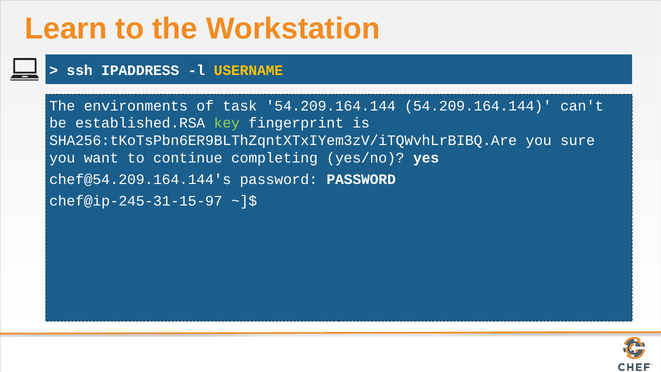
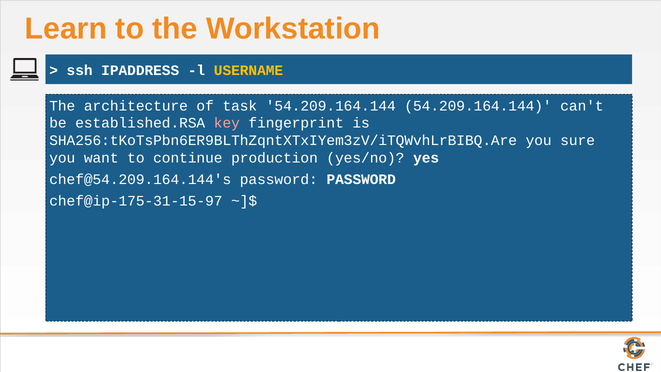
environments: environments -> architecture (136, 106)
key colour: light green -> pink (227, 123)
completing: completing -> production (274, 158)
chef@ip-245-31-15-97: chef@ip-245-31-15-97 -> chef@ip-175-31-15-97 (136, 201)
